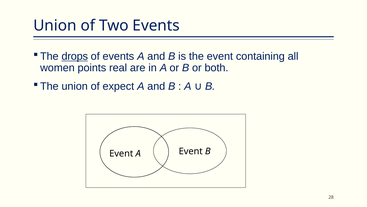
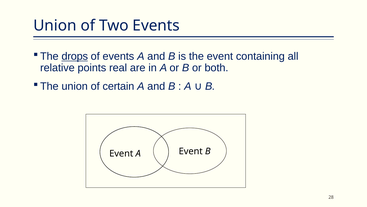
women: women -> relative (57, 68)
expect: expect -> certain (118, 86)
